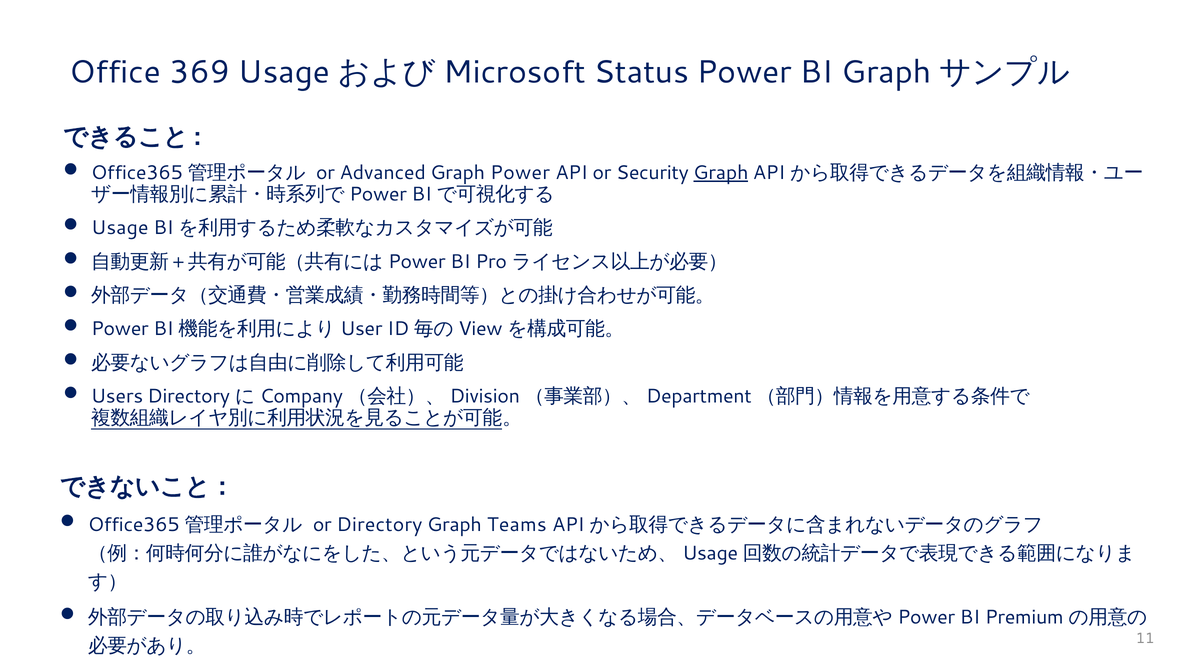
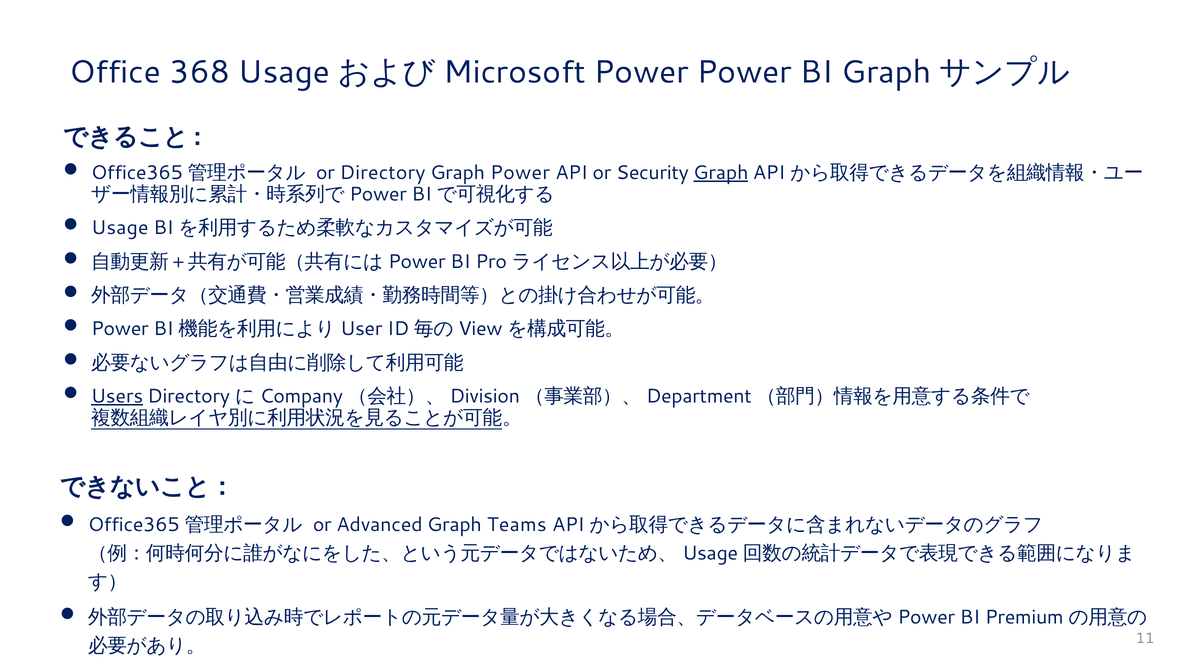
369: 369 -> 368 (200, 72)
Status: Status -> Power (641, 72)
Advanced: Advanced -> Directory (383, 173)
Users underline: none -> present (117, 396)
Directory: Directory -> Advanced (380, 525)
